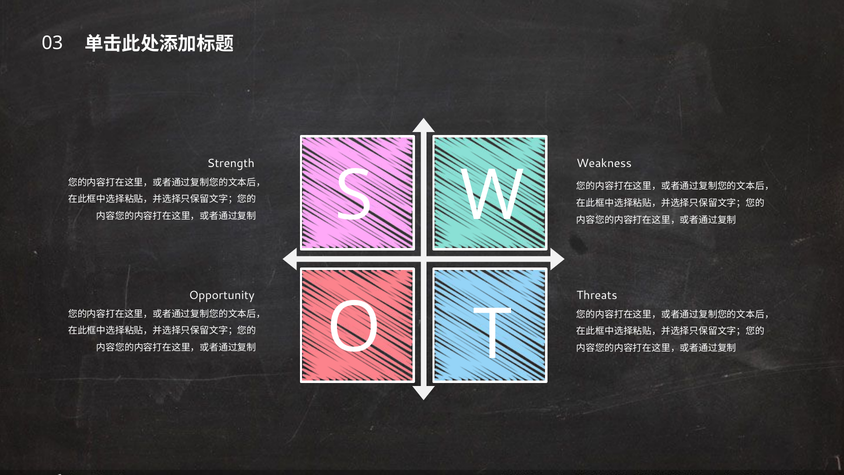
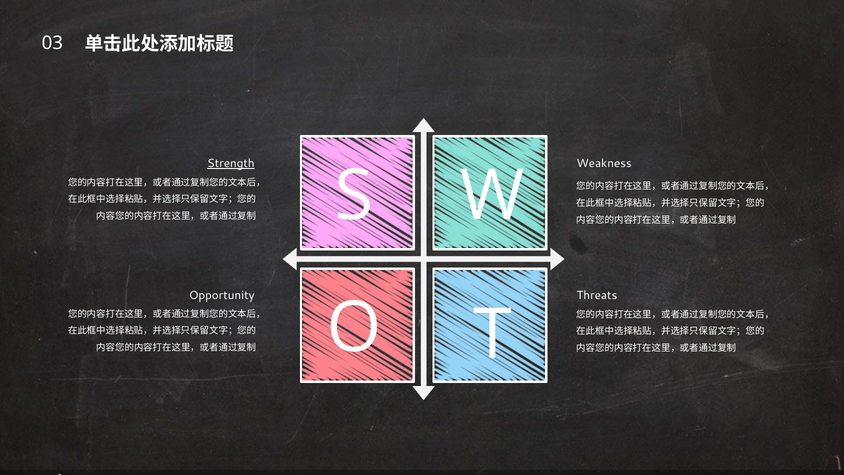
Strength underline: none -> present (231, 163)
